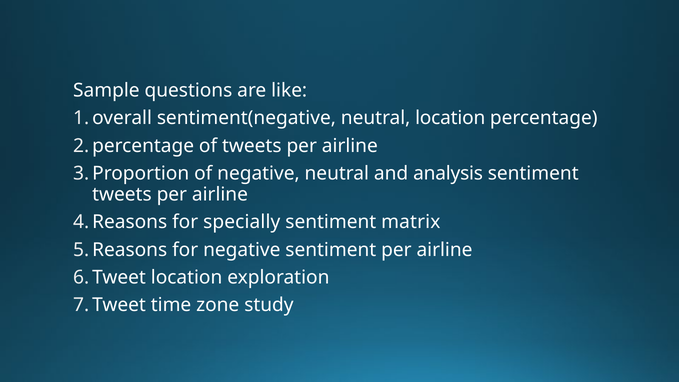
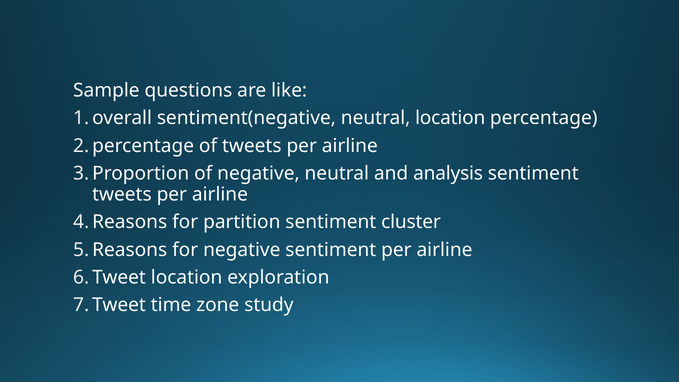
specially: specially -> partition (242, 222)
matrix: matrix -> cluster (411, 222)
